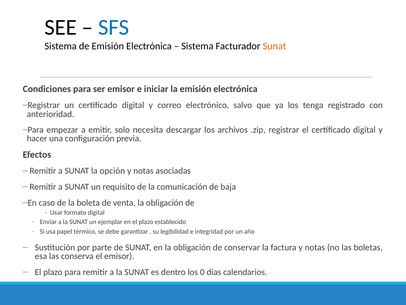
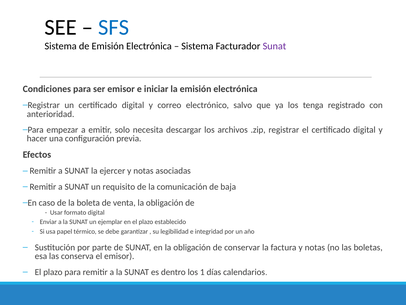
Sunat colour: orange -> purple (274, 46)
opción: opción -> ejercer (112, 171)
0: 0 -> 1 (202, 272)
